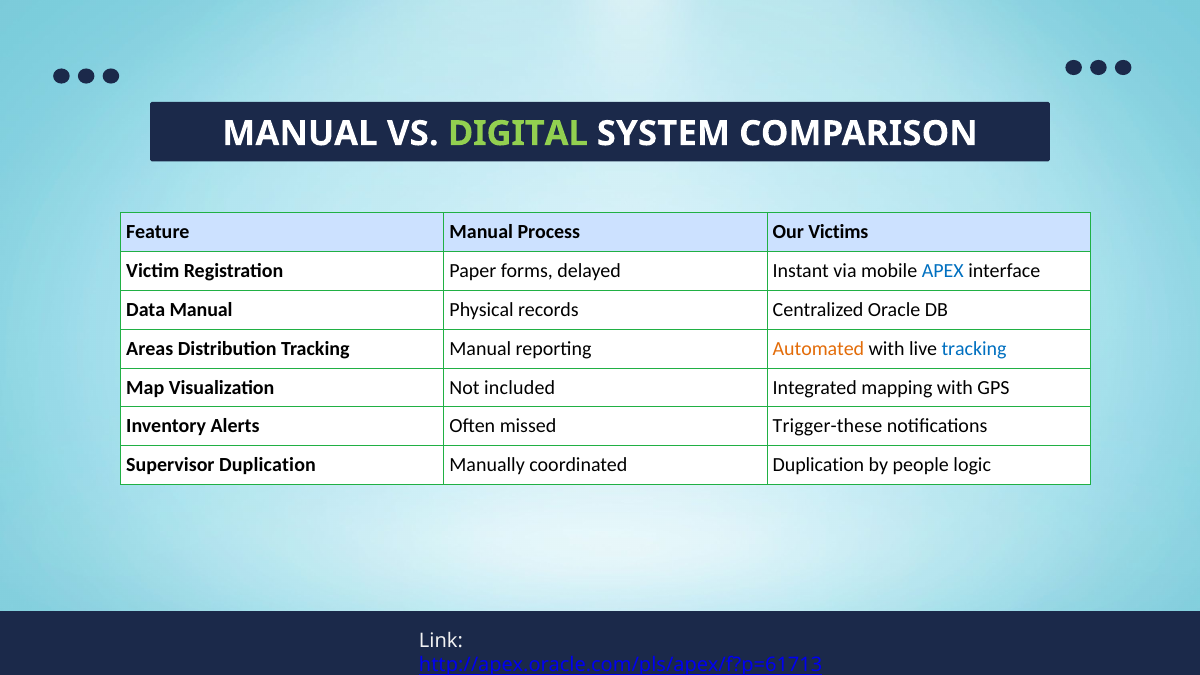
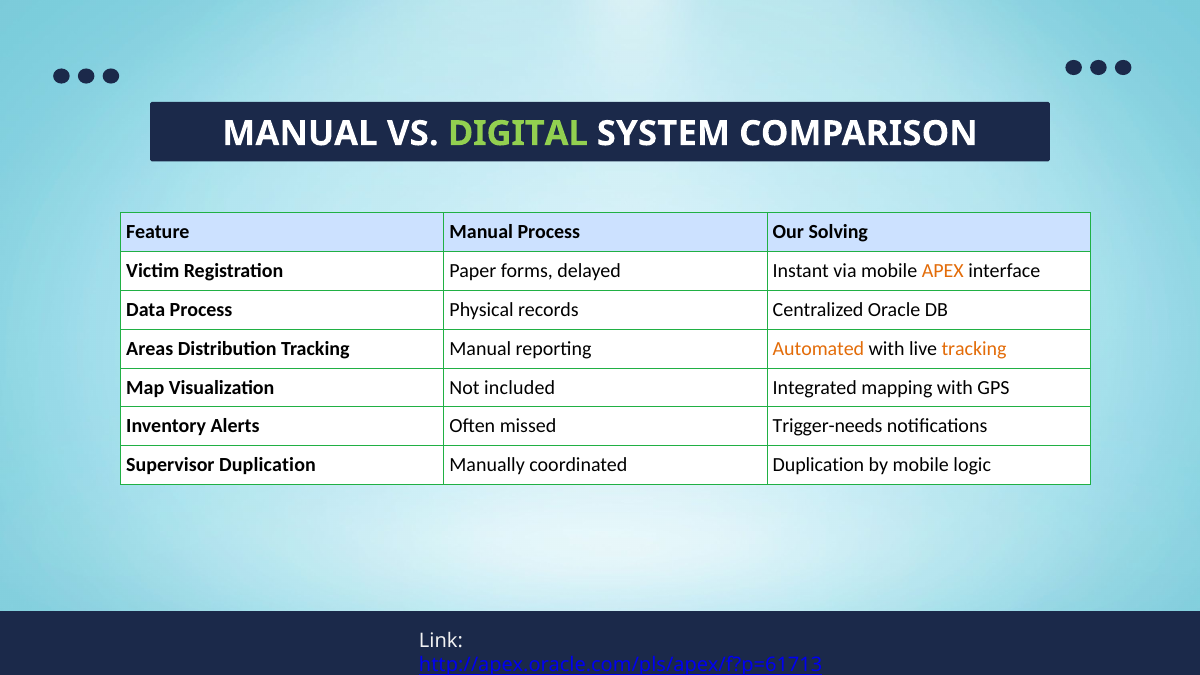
Victims: Victims -> Solving (838, 232)
APEX colour: blue -> orange (943, 271)
Data Manual: Manual -> Process (201, 310)
tracking colour: blue -> orange (974, 349)
Trigger-these: Trigger-these -> Trigger-needs (828, 426)
by people: people -> mobile (921, 465)
